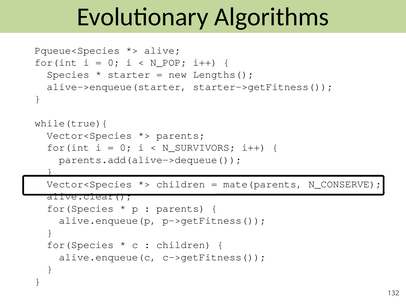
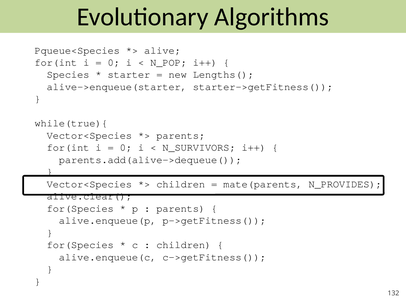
N_CONSERVE: N_CONSERVE -> N_PROVIDES (345, 184)
